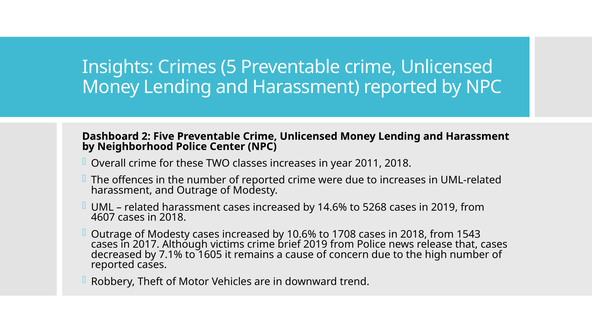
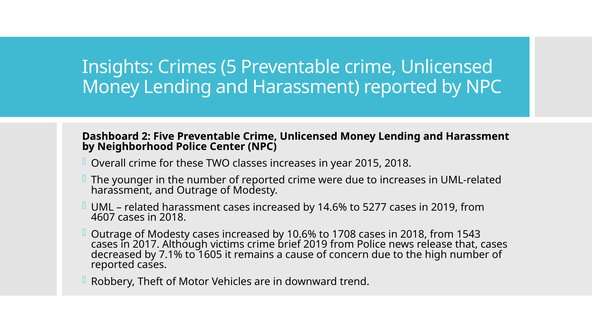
2011: 2011 -> 2015 (368, 163)
offences: offences -> younger (133, 180)
5268: 5268 -> 5277 (375, 207)
